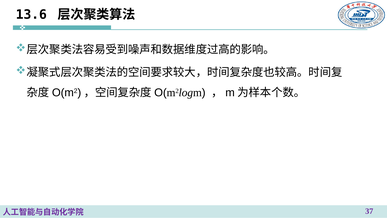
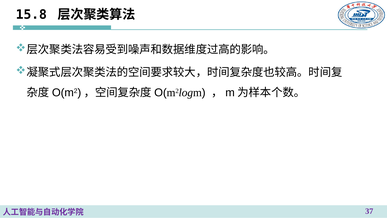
13.6: 13.6 -> 15.8 (31, 15)
